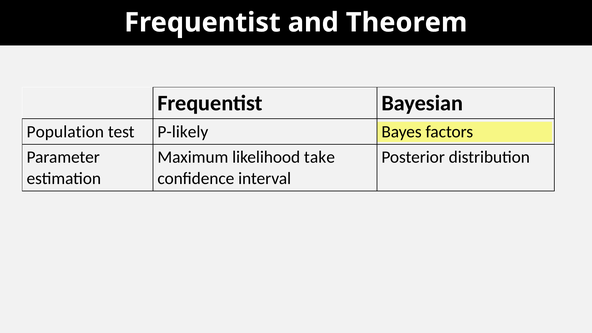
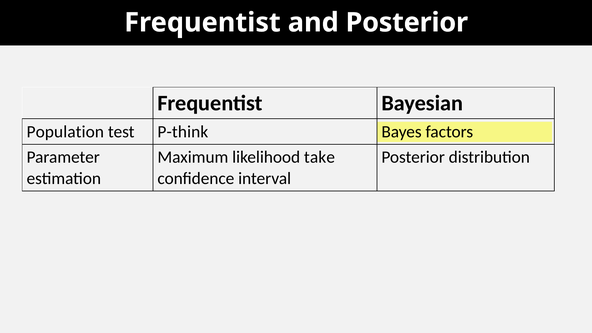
and Theorem: Theorem -> Posterior (407, 23)
P-likely: P-likely -> P-think (183, 132)
